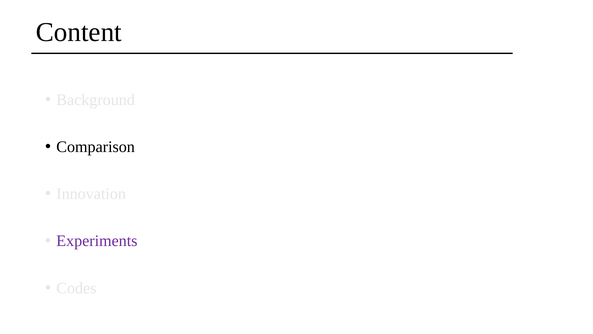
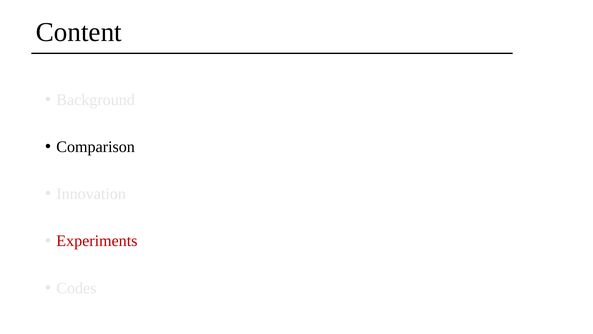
Experiments colour: purple -> red (97, 241)
